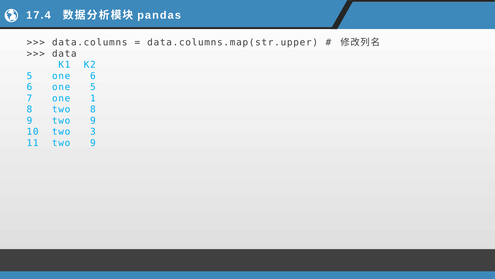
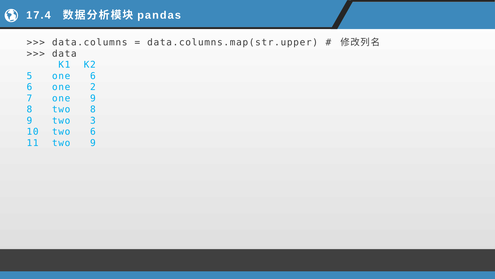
one 5: 5 -> 2 (93, 87)
one 1: 1 -> 9 (93, 98)
9 two 9: 9 -> 3 (93, 120)
two 3: 3 -> 6 (93, 132)
